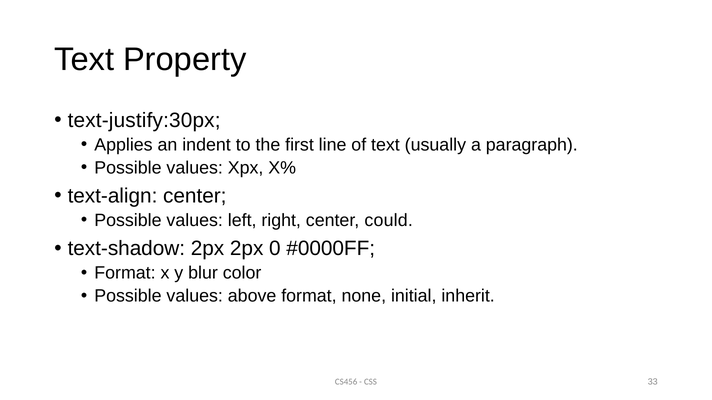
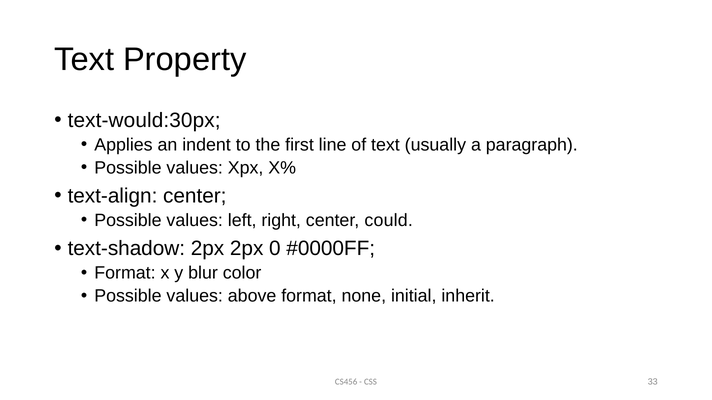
text-justify:30px: text-justify:30px -> text-would:30px (144, 120)
